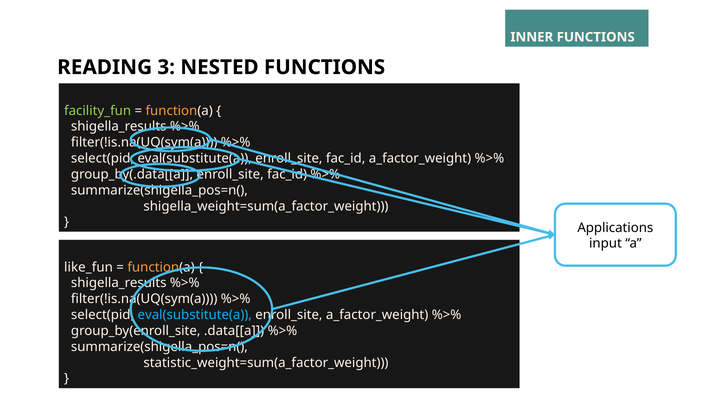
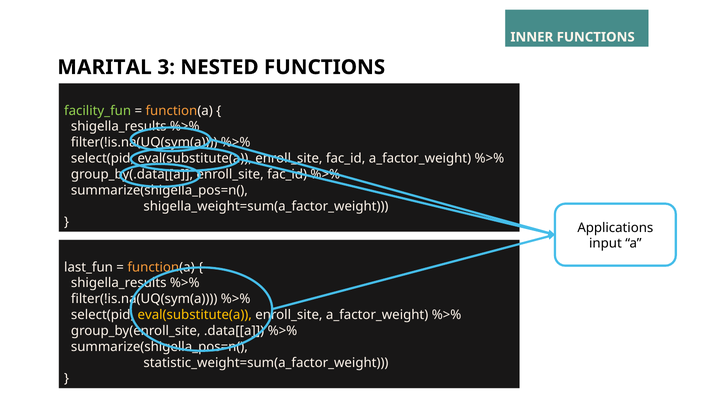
READING: READING -> MARITAL (105, 67)
like_fun: like_fun -> last_fun (89, 267)
eval(substitute(a colour: light blue -> yellow (195, 315)
